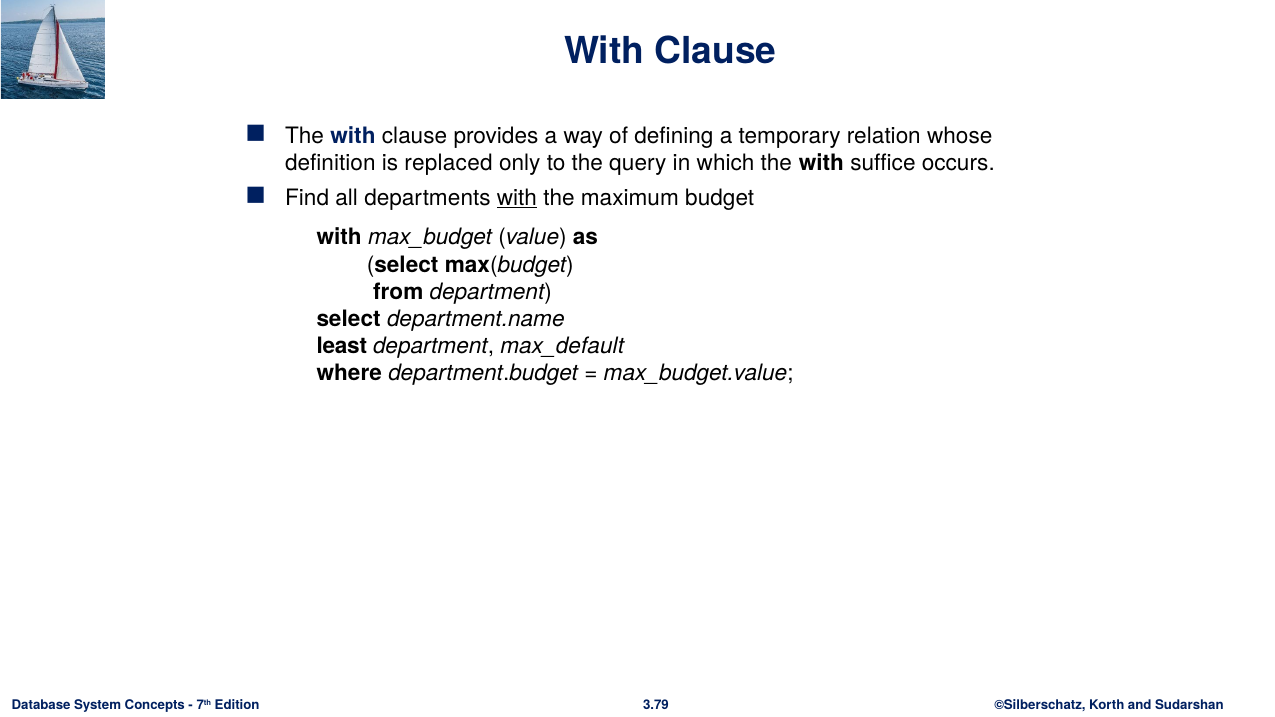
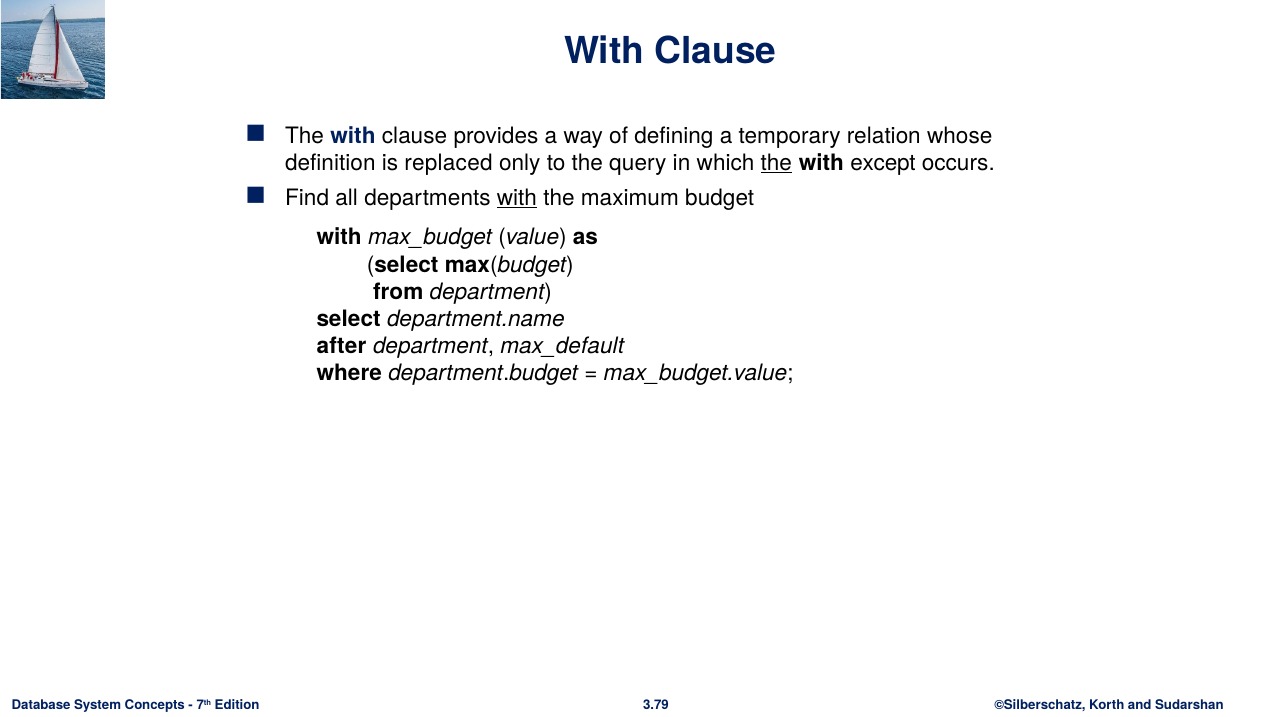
the underline: none -> present (776, 163)
suffice: suffice -> except (883, 163)
least: least -> after (342, 346)
